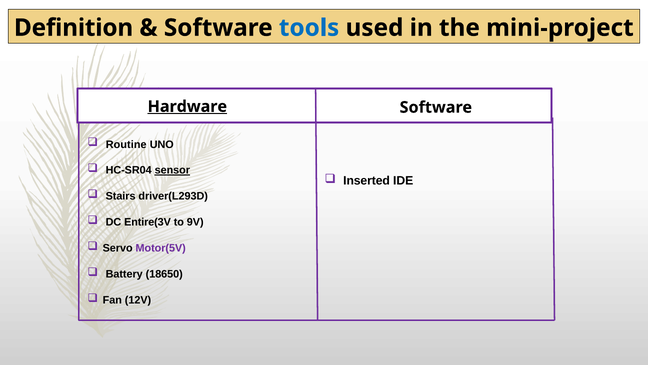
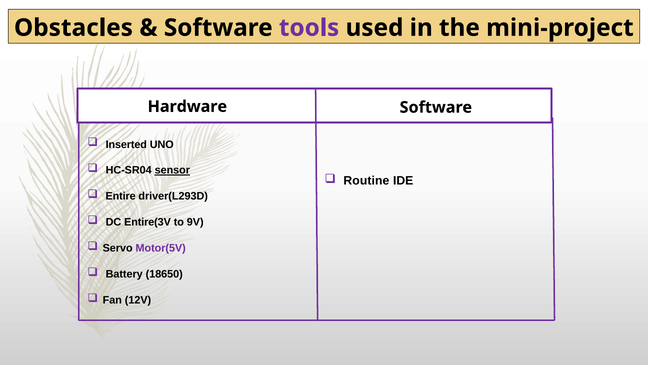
Definition: Definition -> Obstacles (73, 28)
tools colour: blue -> purple (309, 28)
Hardware underline: present -> none (187, 106)
Routine: Routine -> Inserted (126, 144)
Inserted: Inserted -> Routine (366, 181)
Stairs: Stairs -> Entire (121, 196)
